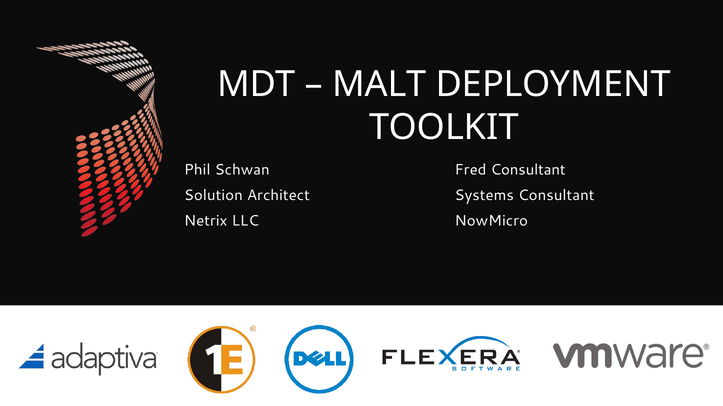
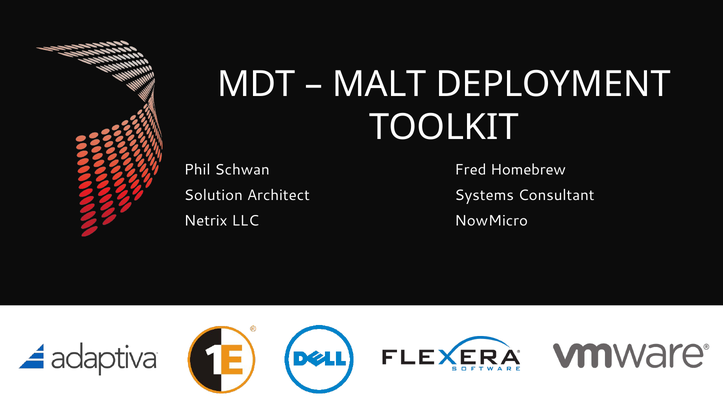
Fred Consultant: Consultant -> Homebrew (528, 170)
